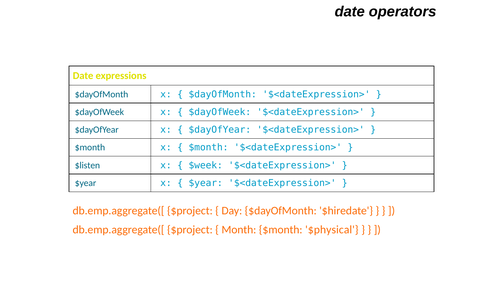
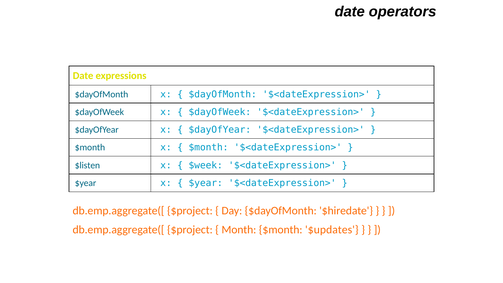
$physical: $physical -> $updates (332, 230)
